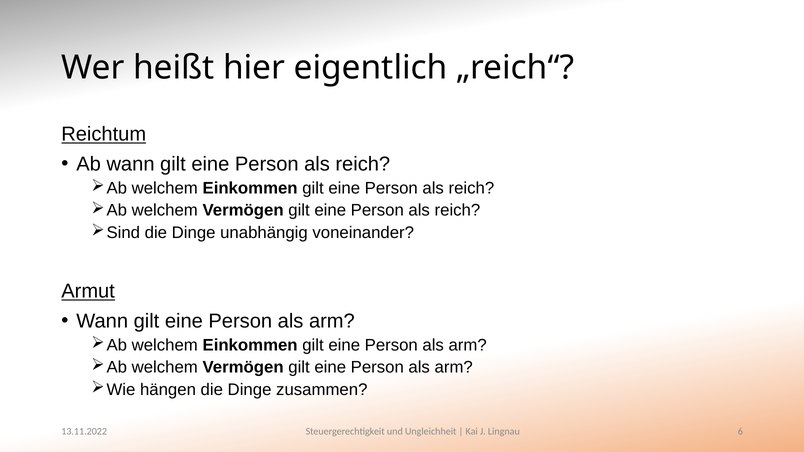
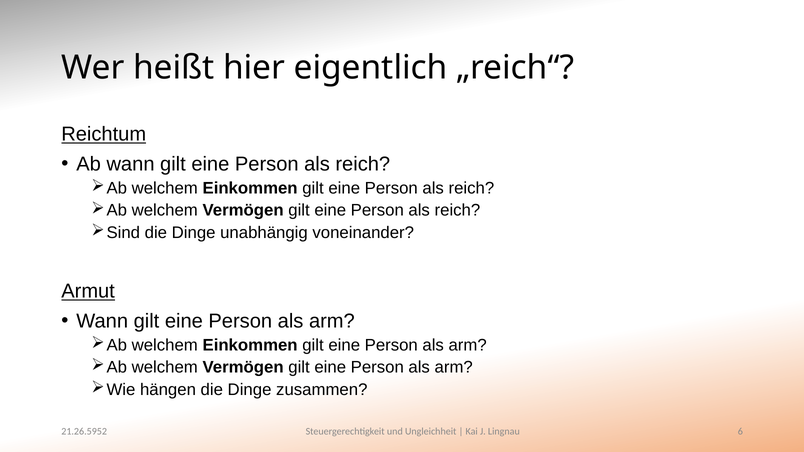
13.11.2022: 13.11.2022 -> 21.26.5952 (84, 432)
